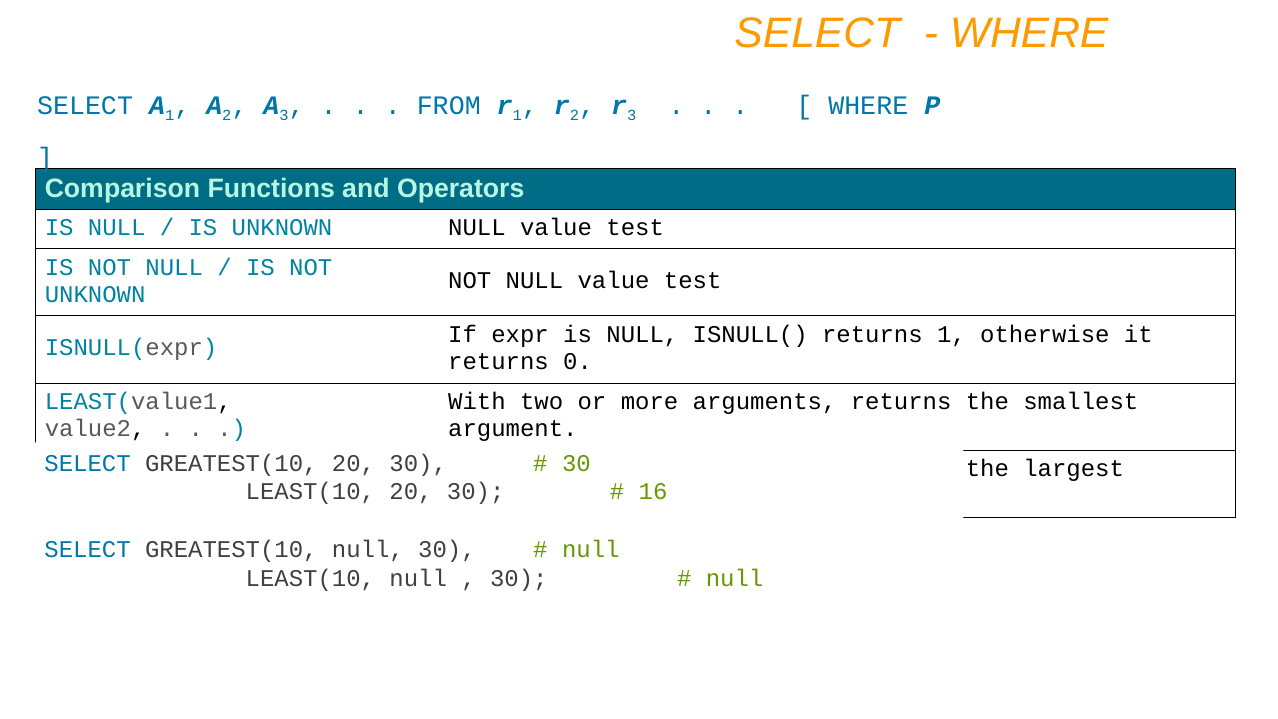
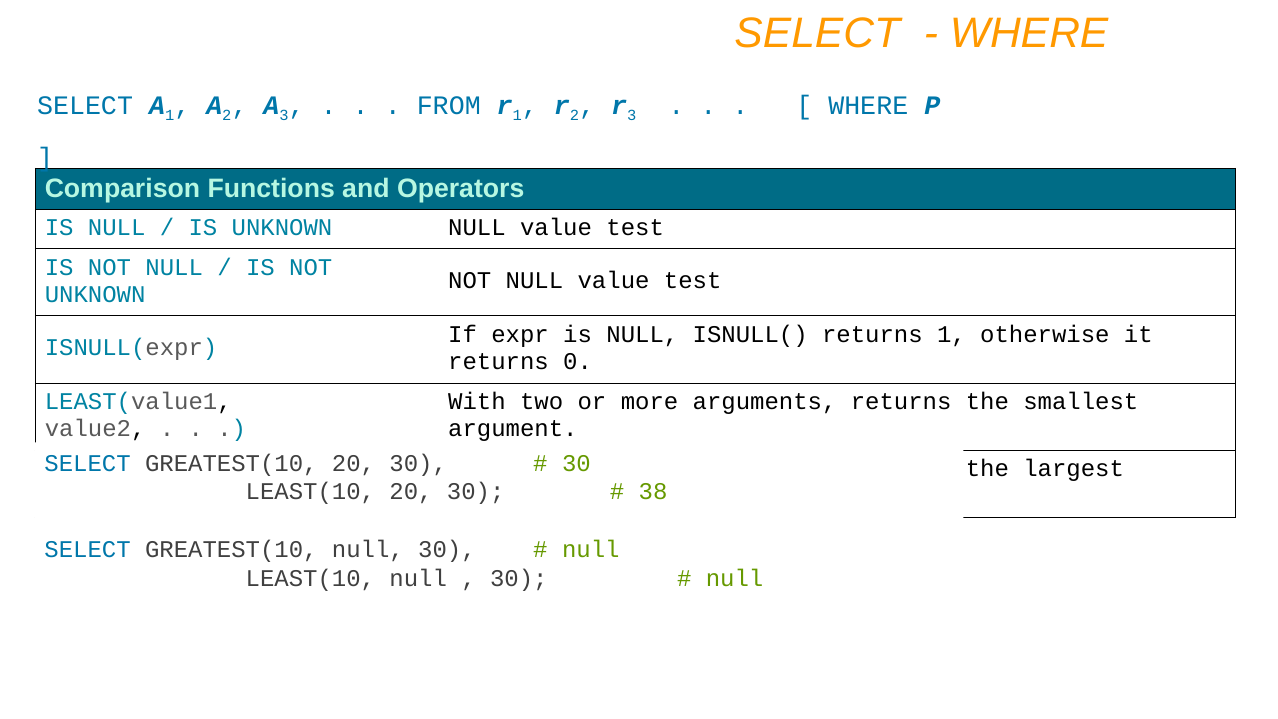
16: 16 -> 38 (653, 492)
